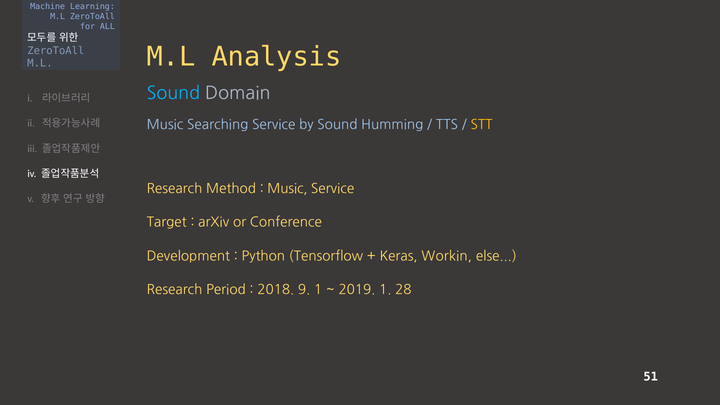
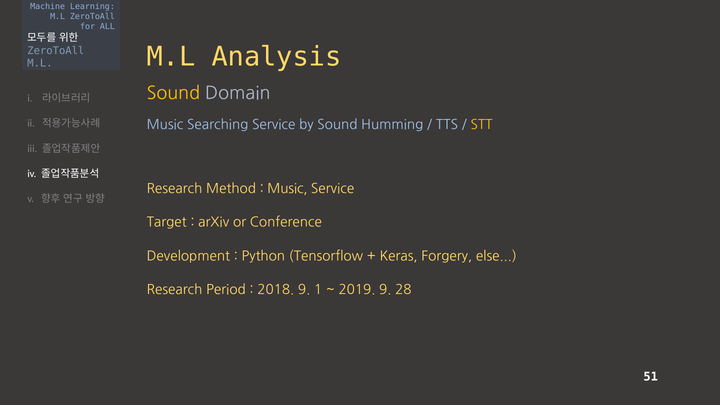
Sound colour: light blue -> yellow (173, 94)
Workin: Workin -> Forgery (447, 256)
2019 1: 1 -> 9 (385, 290)
